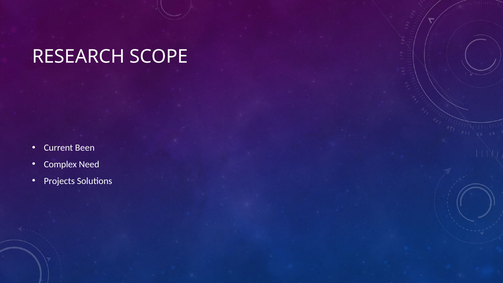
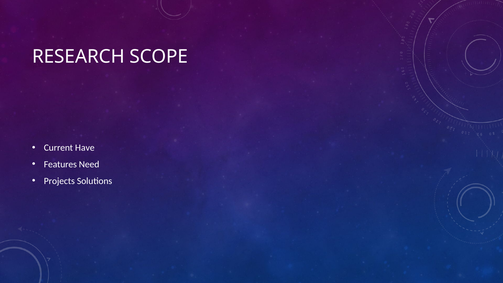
Been: Been -> Have (85, 148)
Complex: Complex -> Features (60, 164)
